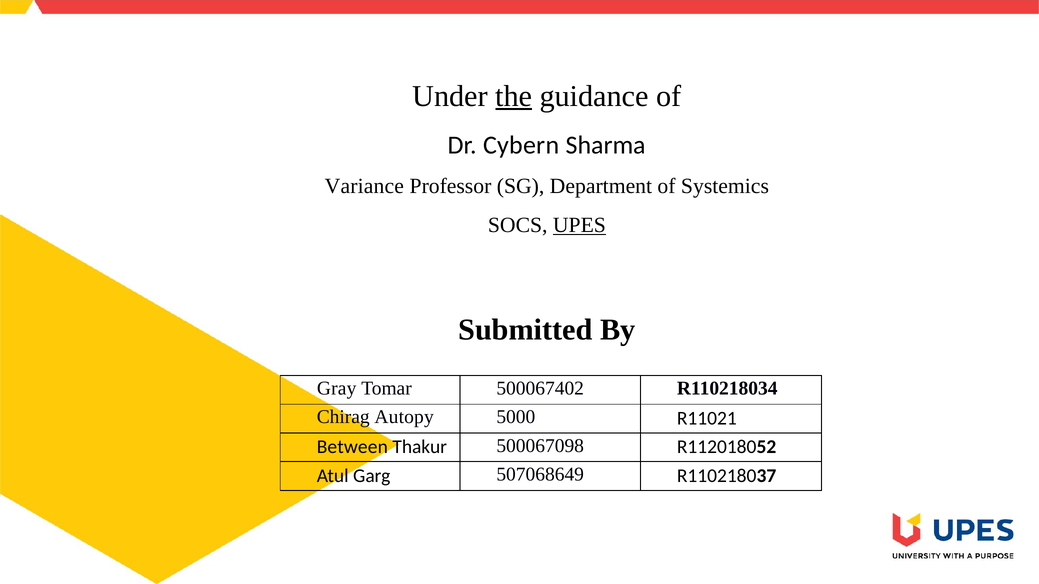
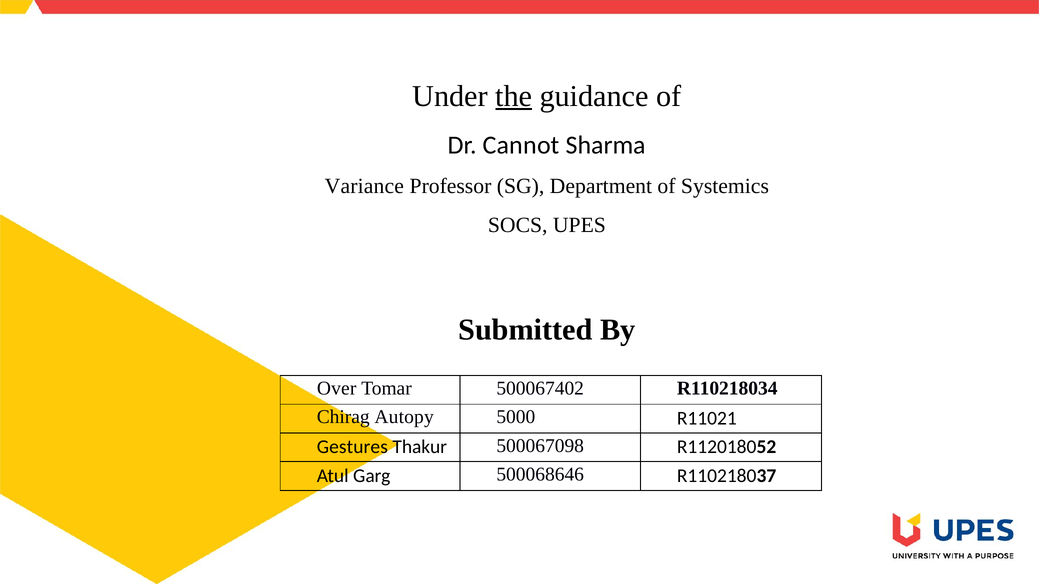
Cybern: Cybern -> Cannot (521, 145)
UPES underline: present -> none (579, 225)
Gray: Gray -> Over (337, 389)
Between: Between -> Gestures (352, 447)
507068649: 507068649 -> 500068646 (540, 475)
